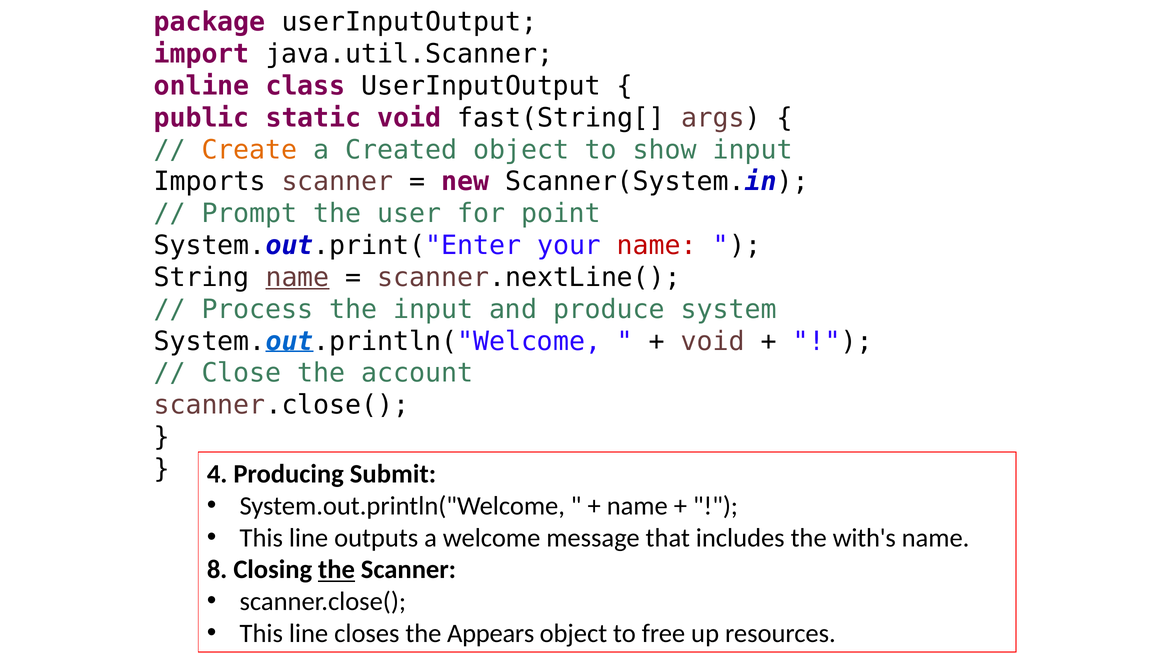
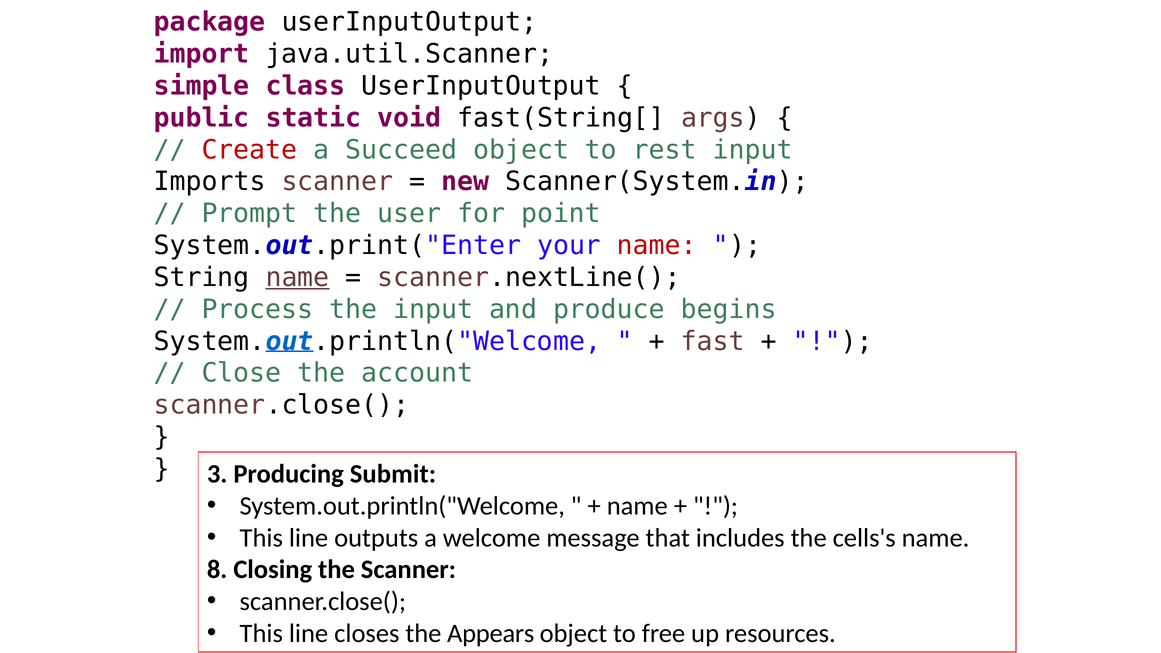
online: online -> simple (202, 86)
Create colour: orange -> red (249, 150)
Created: Created -> Succeed (401, 150)
show: show -> rest (665, 150)
system: system -> begins (729, 309)
void: void -> fast (713, 341)
4: 4 -> 3 (217, 474)
with's: with's -> cells's (864, 538)
the underline: present -> none (337, 570)
